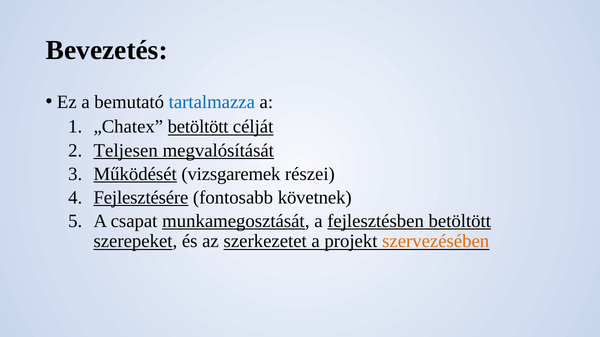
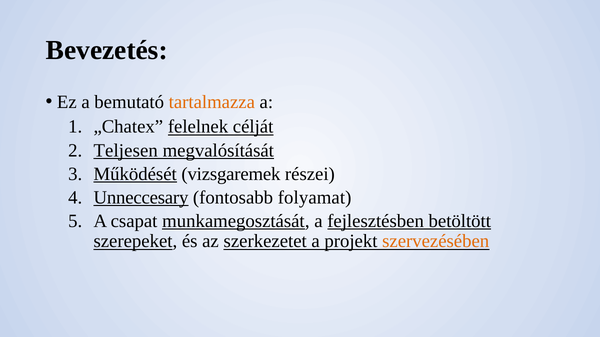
tartalmazza colour: blue -> orange (212, 102)
„Chatex betöltött: betöltött -> felelnek (198, 127)
Fejlesztésére: Fejlesztésére -> Unneccesary (141, 198)
követnek: követnek -> folyamat (315, 198)
